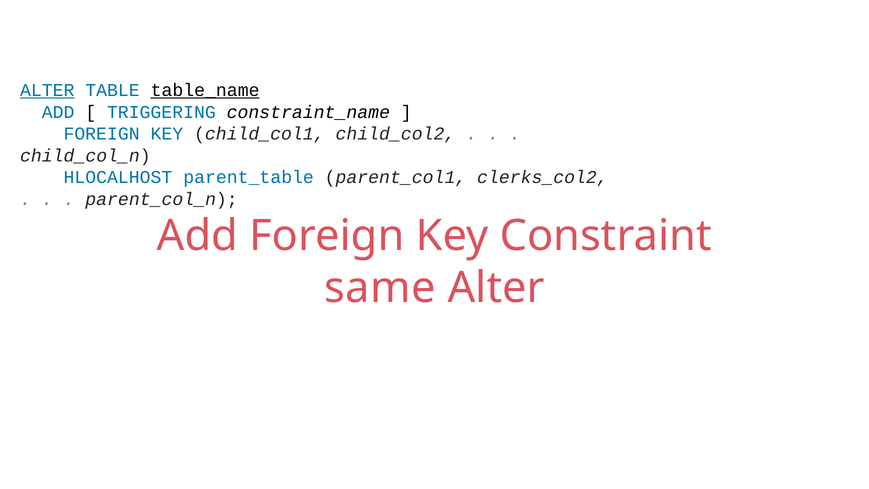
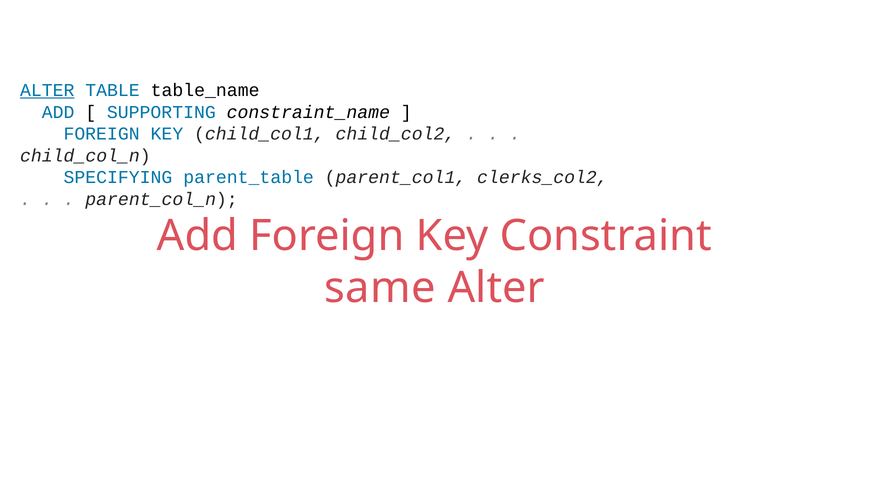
table_name underline: present -> none (205, 90)
TRIGGERING: TRIGGERING -> SUPPORTING (161, 112)
HLOCALHOST: HLOCALHOST -> SPECIFYING (118, 177)
